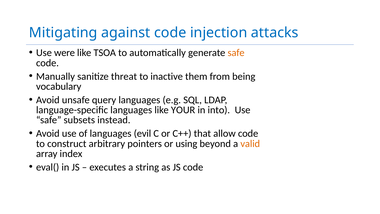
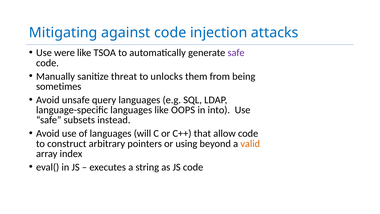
safe colour: orange -> purple (236, 53)
inactive: inactive -> unlocks (167, 76)
vocabulary: vocabulary -> sometimes (59, 86)
YOUR: YOUR -> OOPS (183, 110)
evil: evil -> will (142, 133)
